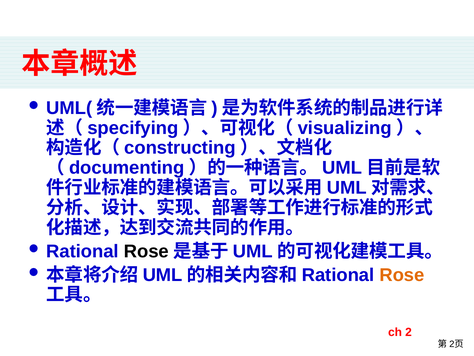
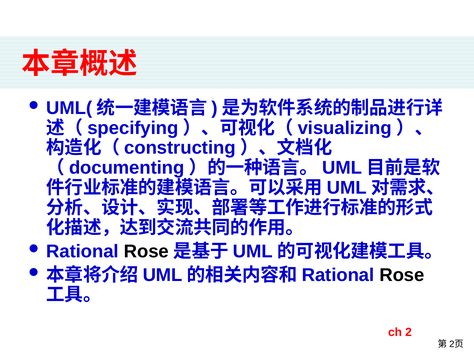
Rose colour: orange -> black (402, 275)
